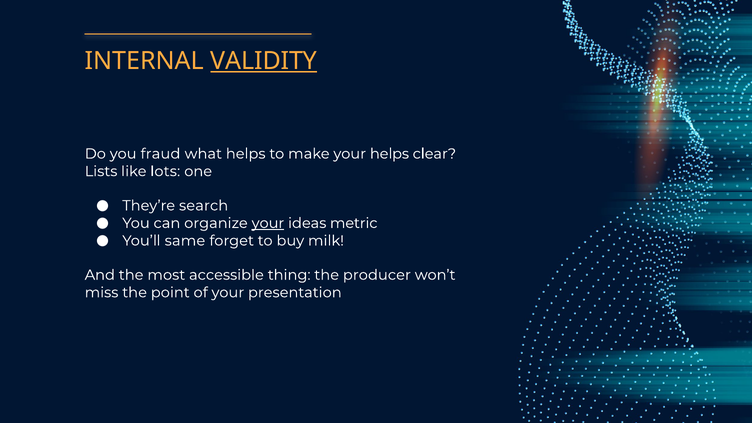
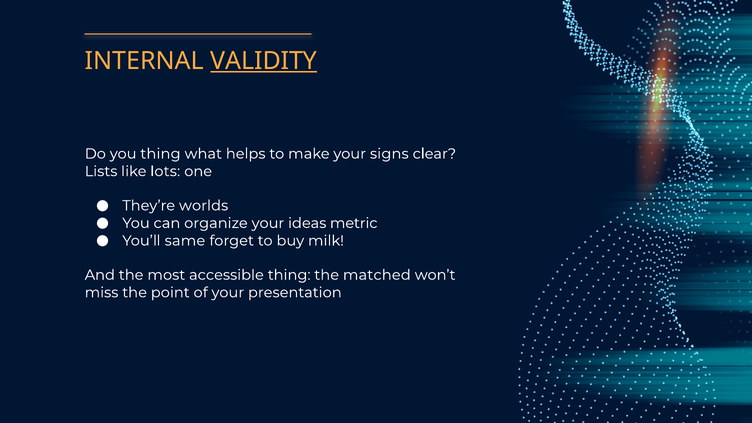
you fraud: fraud -> thing (160, 154)
your helps: helps -> signs (389, 154)
search: search -> worlds (204, 206)
your underline: present -> none (268, 223)
producer: producer -> matched (377, 275)
